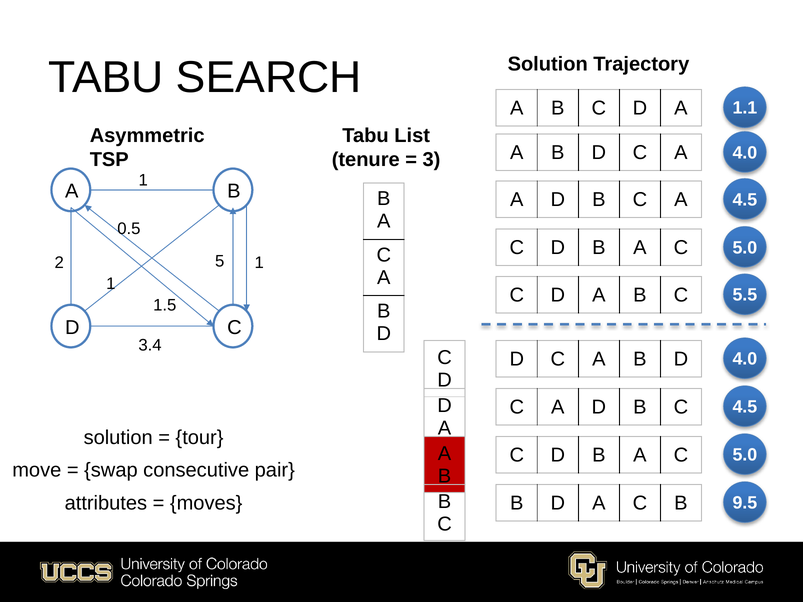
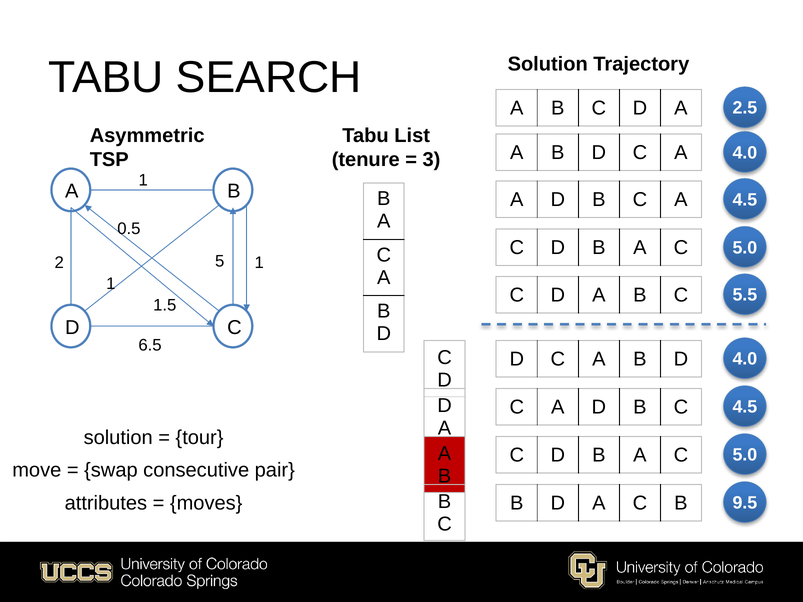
1.1: 1.1 -> 2.5 (745, 108)
3.4: 3.4 -> 6.5 (150, 345)
